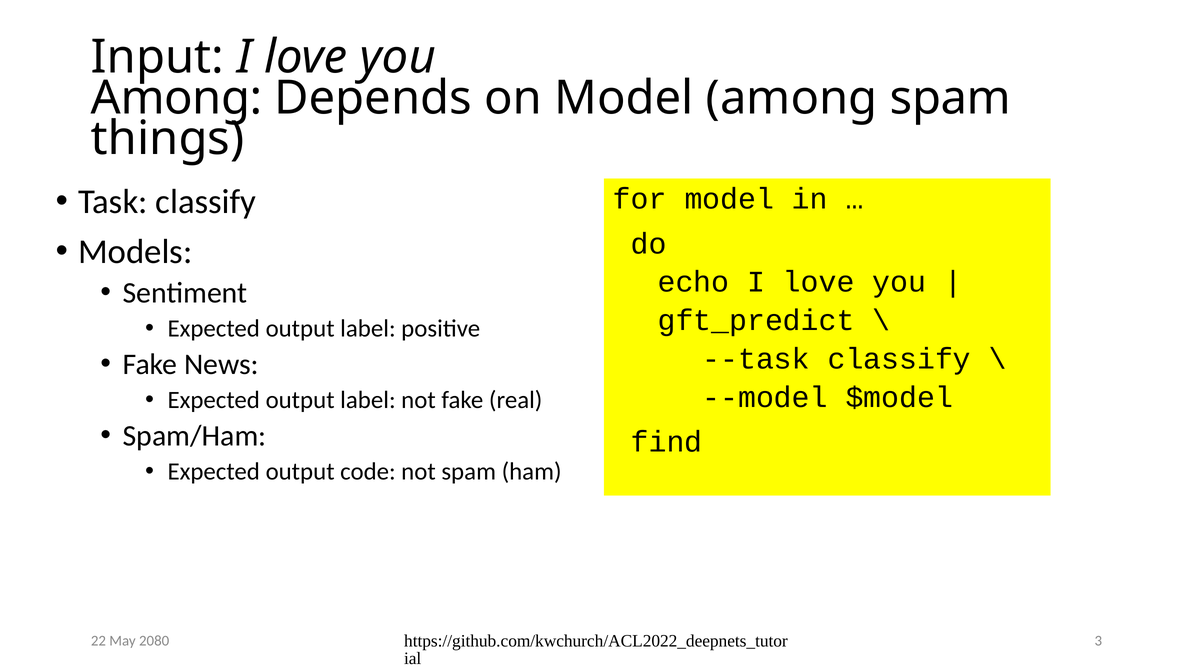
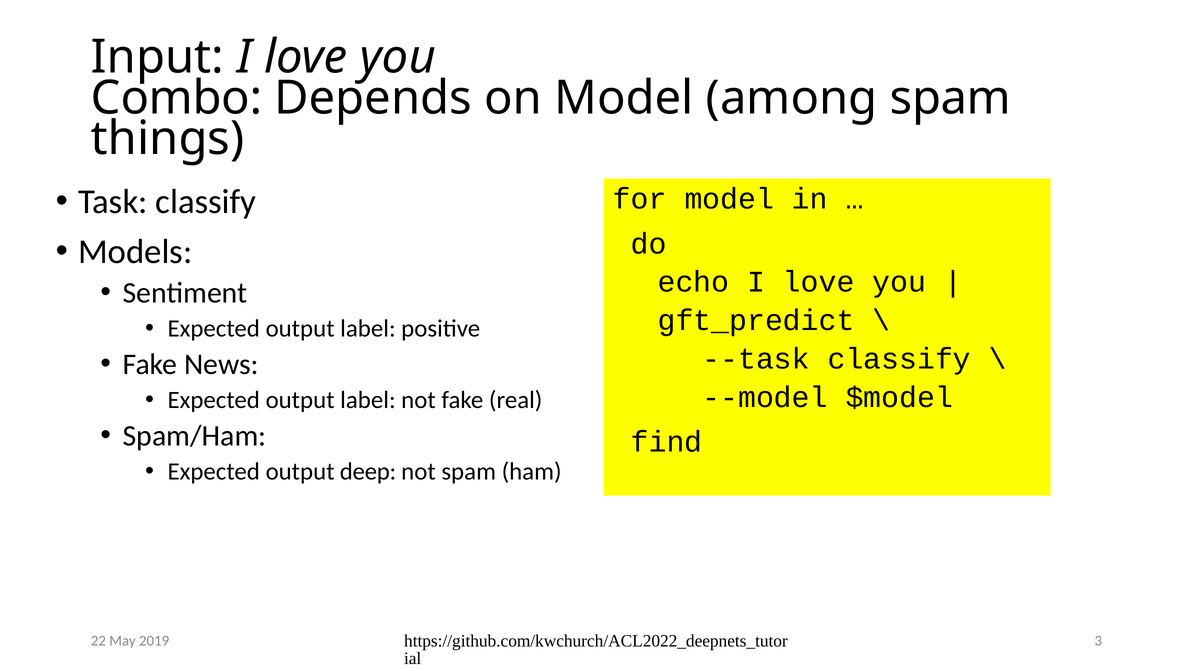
Among: Among -> Combo (177, 98)
code: code -> deep (368, 471)
2080: 2080 -> 2019 (154, 641)
